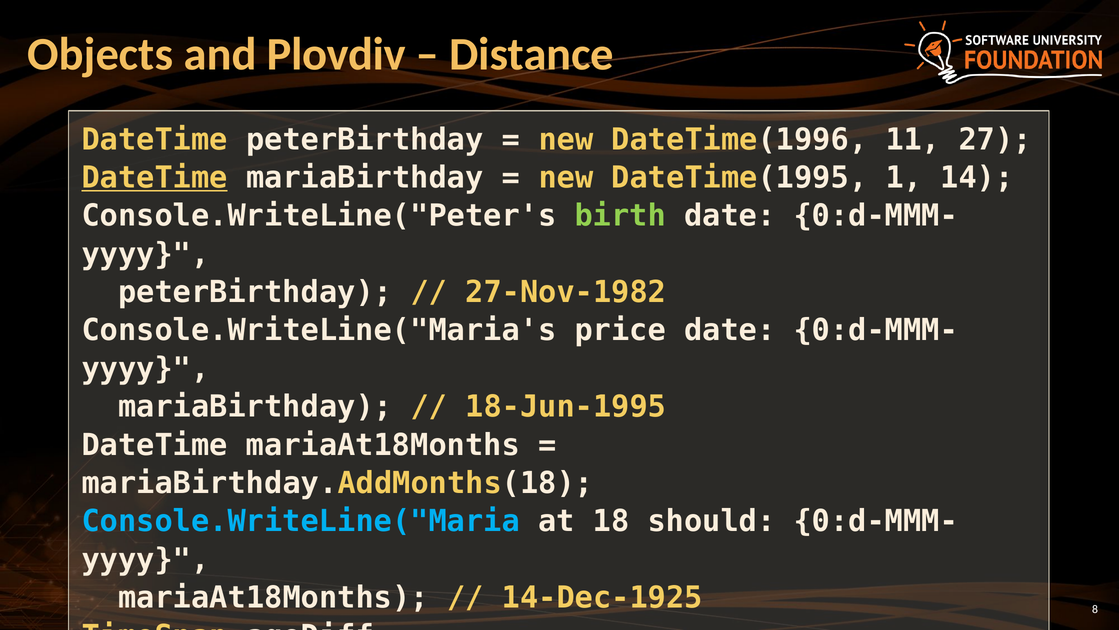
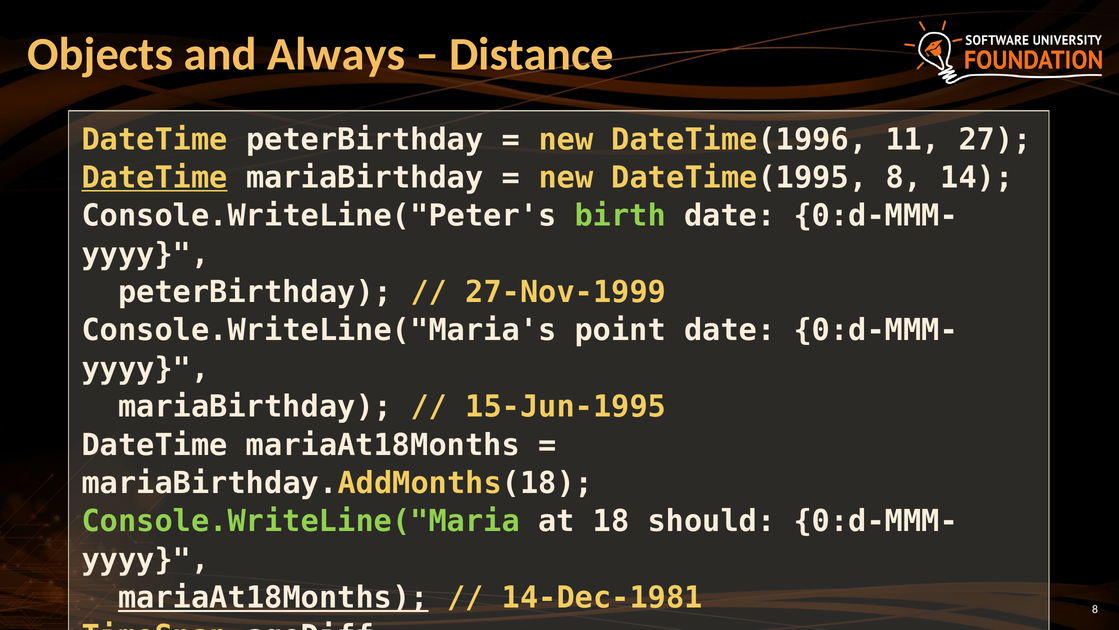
Plovdiv: Plovdiv -> Always (336, 54)
DateTime(1995 1: 1 -> 8 (904, 178)
27-Nov-1982: 27-Nov-1982 -> 27-Nov-1999 (566, 292)
price: price -> point (620, 330)
18-Jun-1995: 18-Jun-1995 -> 15-Jun-1995 (566, 407)
Console.WriteLine("Maria colour: light blue -> light green (301, 521)
mariaAt18Months underline: none -> present (273, 597)
14-Dec-1925: 14-Dec-1925 -> 14-Dec-1981 (602, 597)
